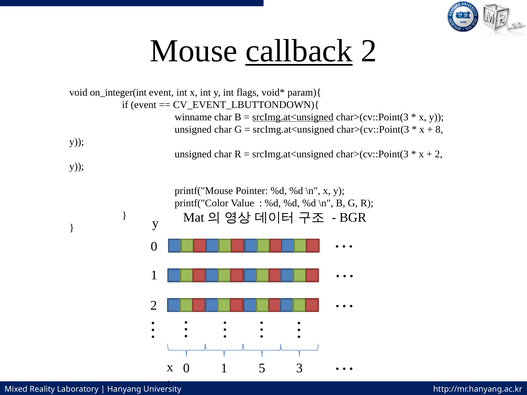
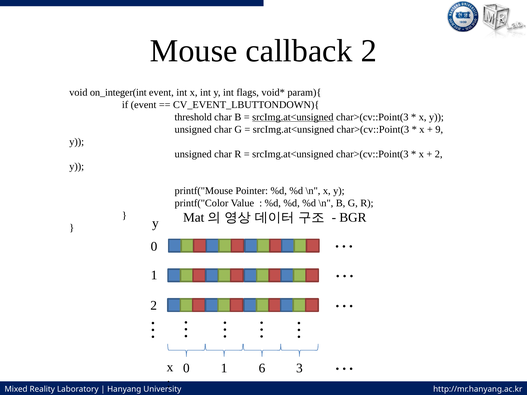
callback underline: present -> none (299, 51)
winname: winname -> threshold (193, 117)
8: 8 -> 9 (439, 129)
5: 5 -> 6 (262, 368)
